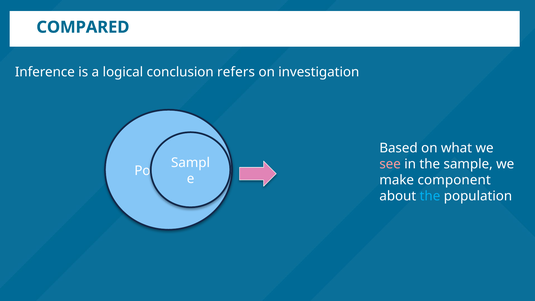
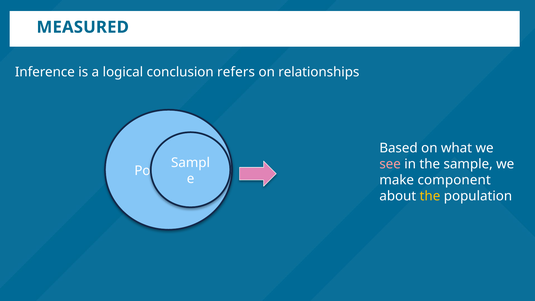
COMPARED: COMPARED -> MEASURED (83, 27)
investigation: investigation -> relationships (319, 72)
the colour: light blue -> yellow (430, 196)
